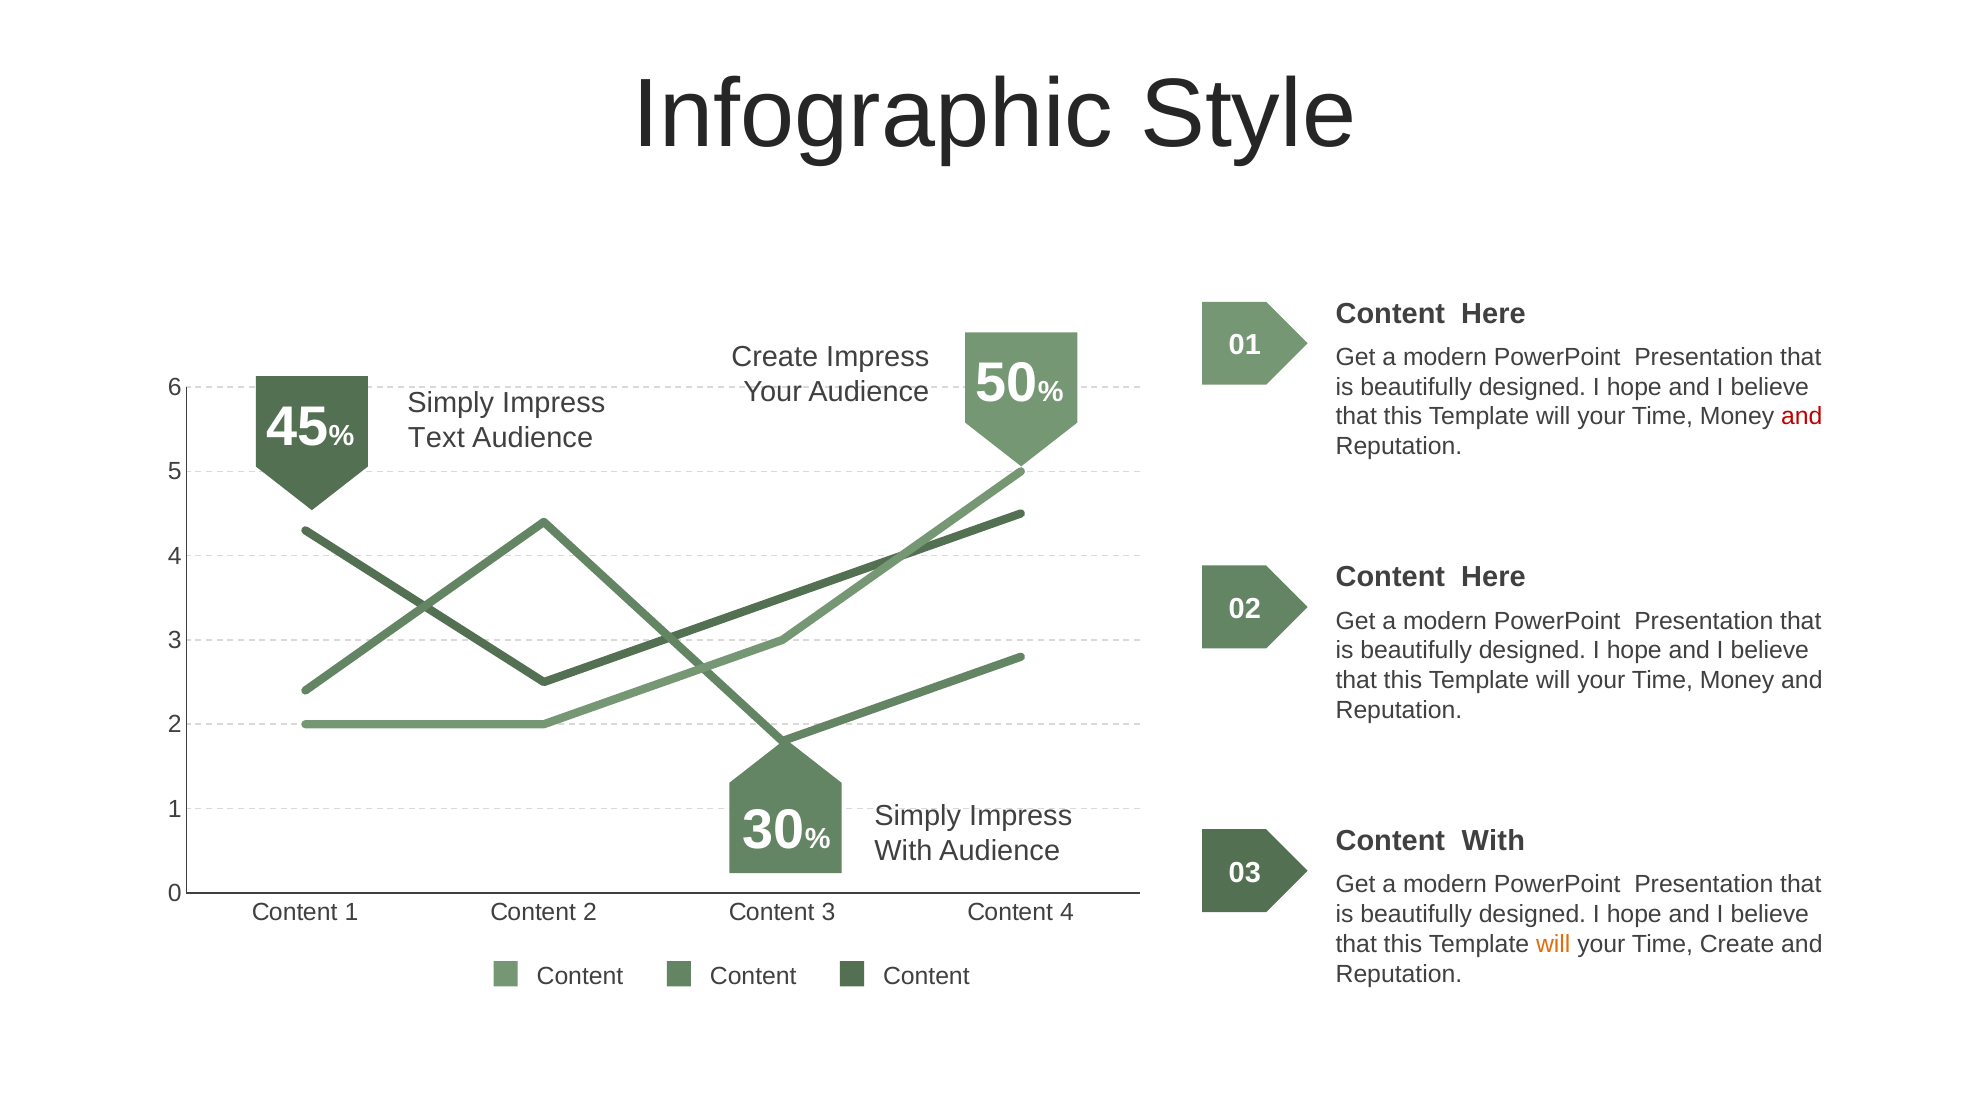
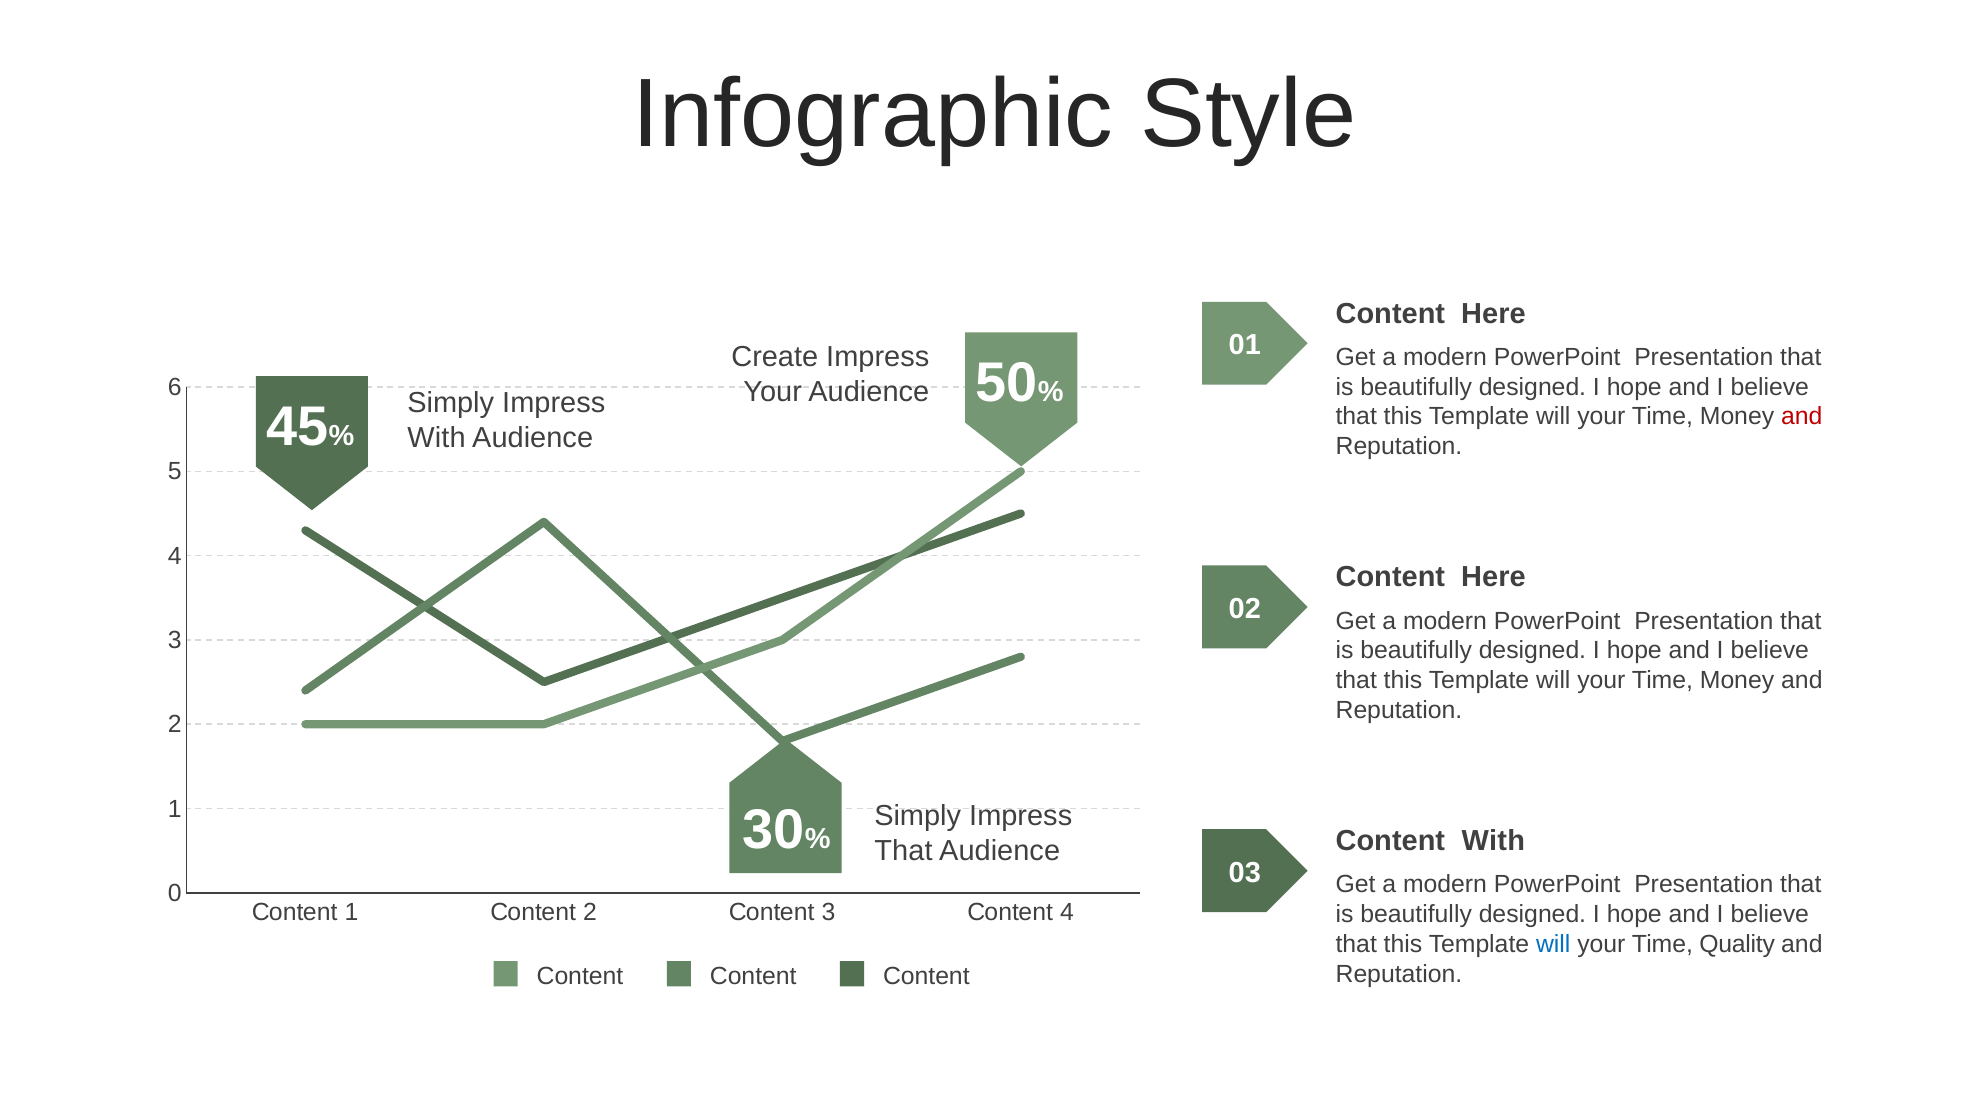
Text: Text -> With (436, 438)
With: With -> That (903, 850)
will colour: orange -> blue (1553, 944)
Time Create: Create -> Quality (1737, 944)
